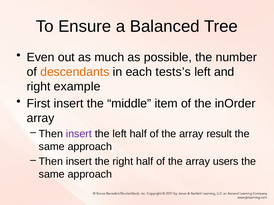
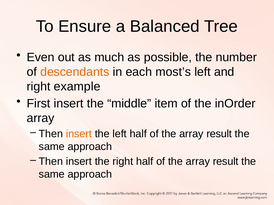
tests’s: tests’s -> most’s (173, 72)
insert colour: purple -> orange (79, 134)
users: users -> result (226, 162)
